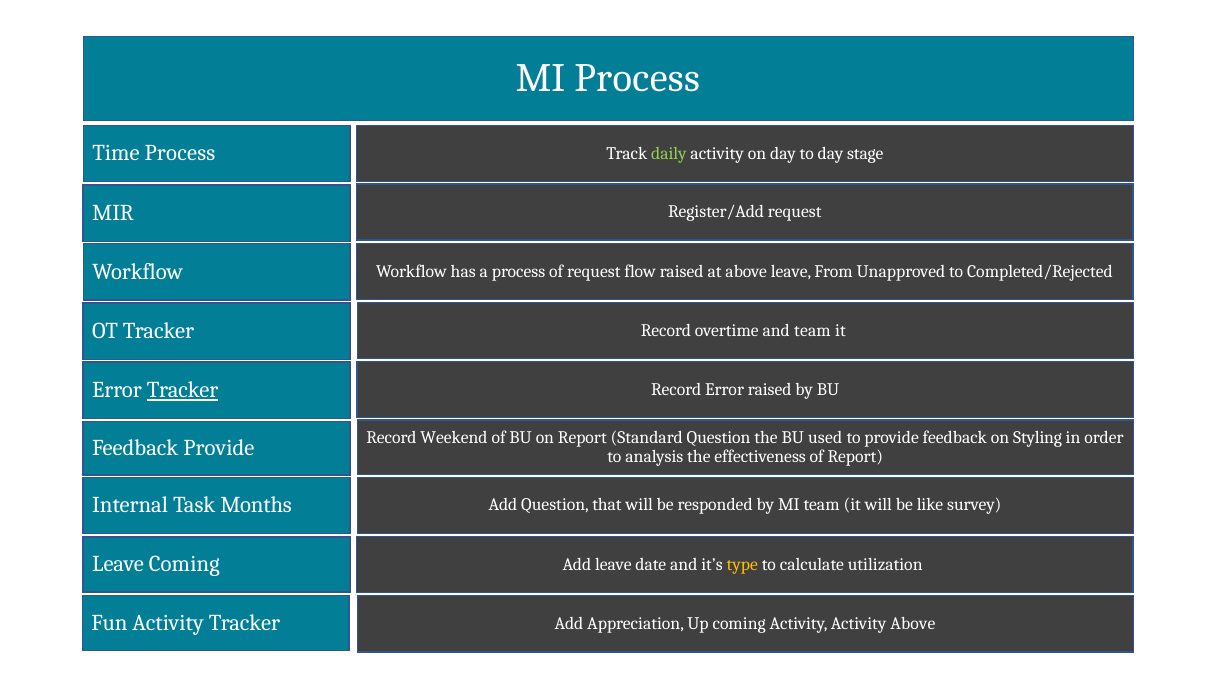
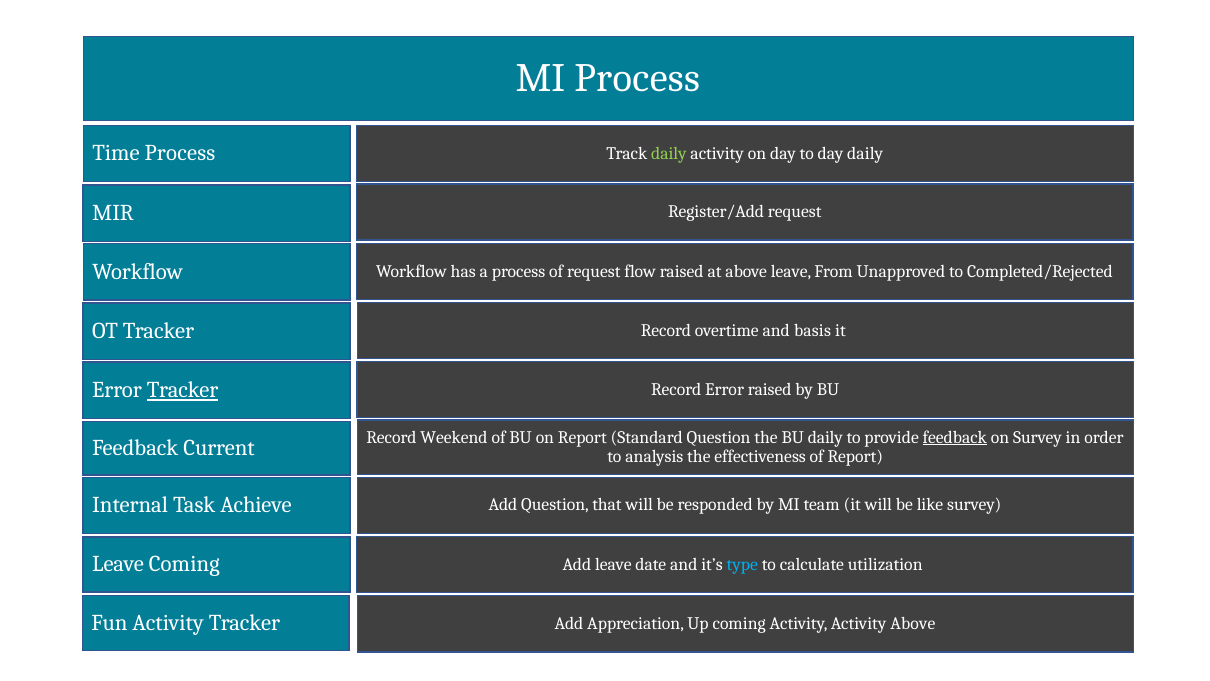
day stage: stage -> daily (865, 153)
and team: team -> basis (812, 330)
BU used: used -> daily (825, 437)
feedback underline: none -> present (955, 437)
on Styling: Styling -> Survey (1038, 437)
Feedback Provide: Provide -> Current (219, 448)
Months: Months -> Achieve (256, 505)
type colour: yellow -> light blue (742, 564)
